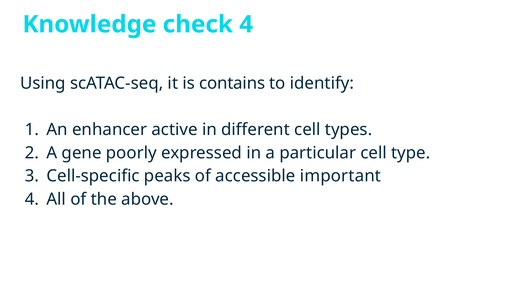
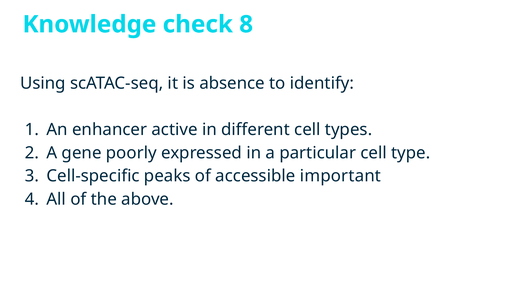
check 4: 4 -> 8 (246, 24)
contains: contains -> absence (232, 83)
